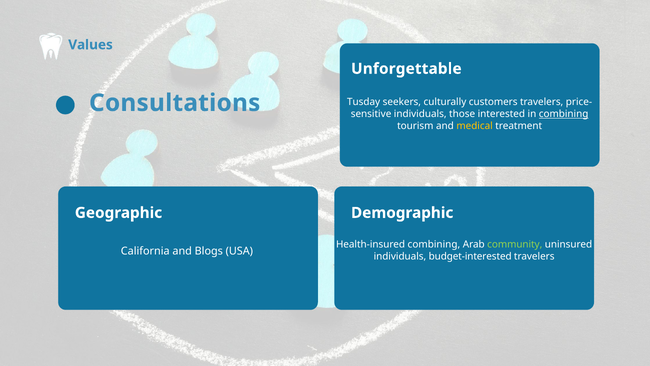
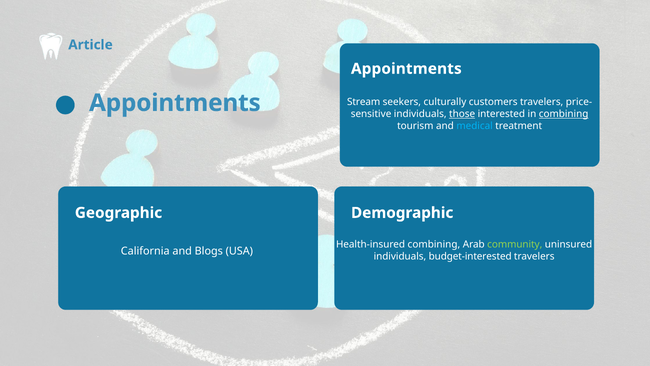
Values: Values -> Article (91, 45)
Unforgettable: Unforgettable -> Appointments (406, 69)
Consultations: Consultations -> Appointments (175, 103)
Tusday: Tusday -> Stream (364, 102)
those underline: none -> present (462, 114)
medical colour: yellow -> light blue (475, 126)
